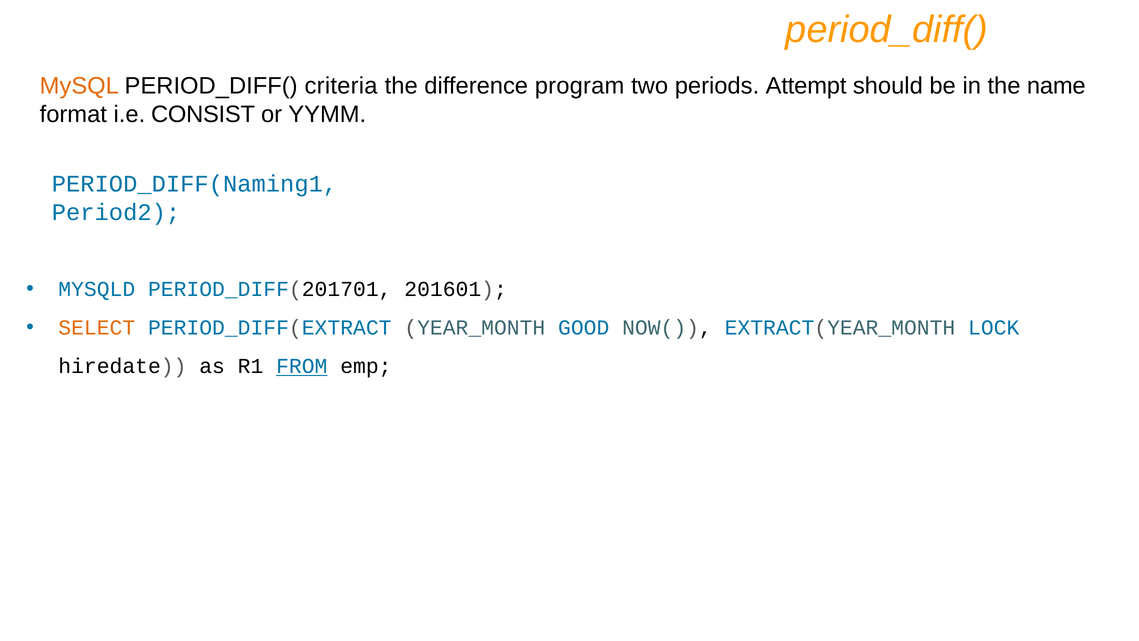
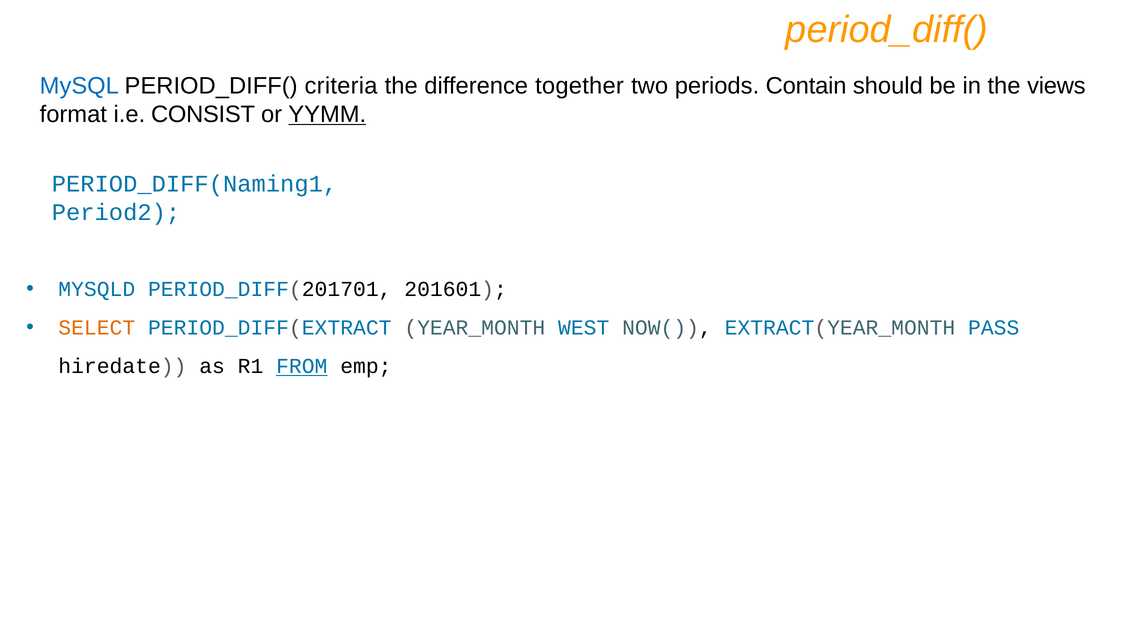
MySQL colour: orange -> blue (79, 86)
program: program -> together (580, 86)
Attempt: Attempt -> Contain (806, 86)
name: name -> views (1056, 86)
YYMM underline: none -> present (327, 114)
GOOD: GOOD -> WEST (584, 328)
LOCK: LOCK -> PASS (994, 328)
